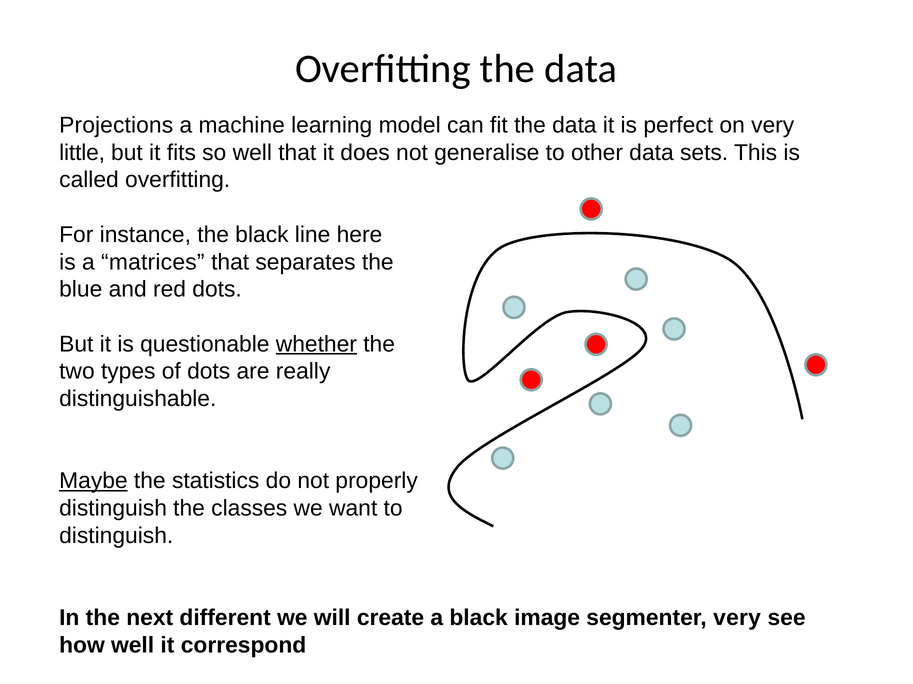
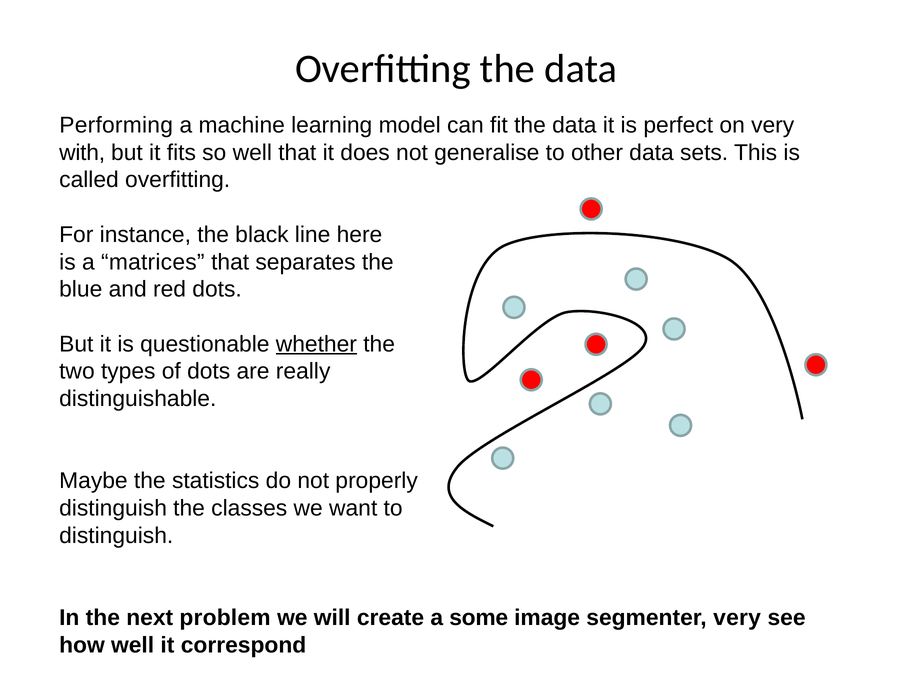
Projections: Projections -> Performing (116, 125)
little: little -> with (82, 153)
Maybe underline: present -> none (93, 481)
different: different -> problem (225, 618)
a black: black -> some (479, 618)
